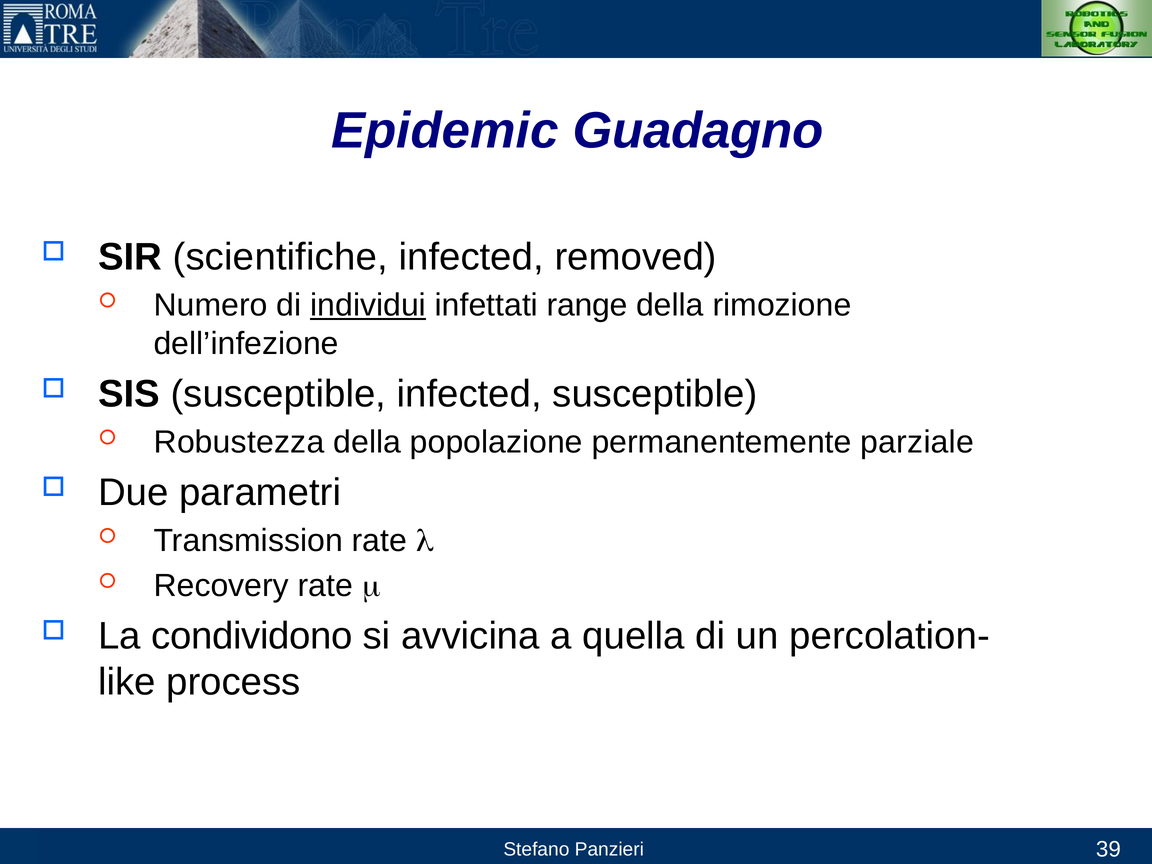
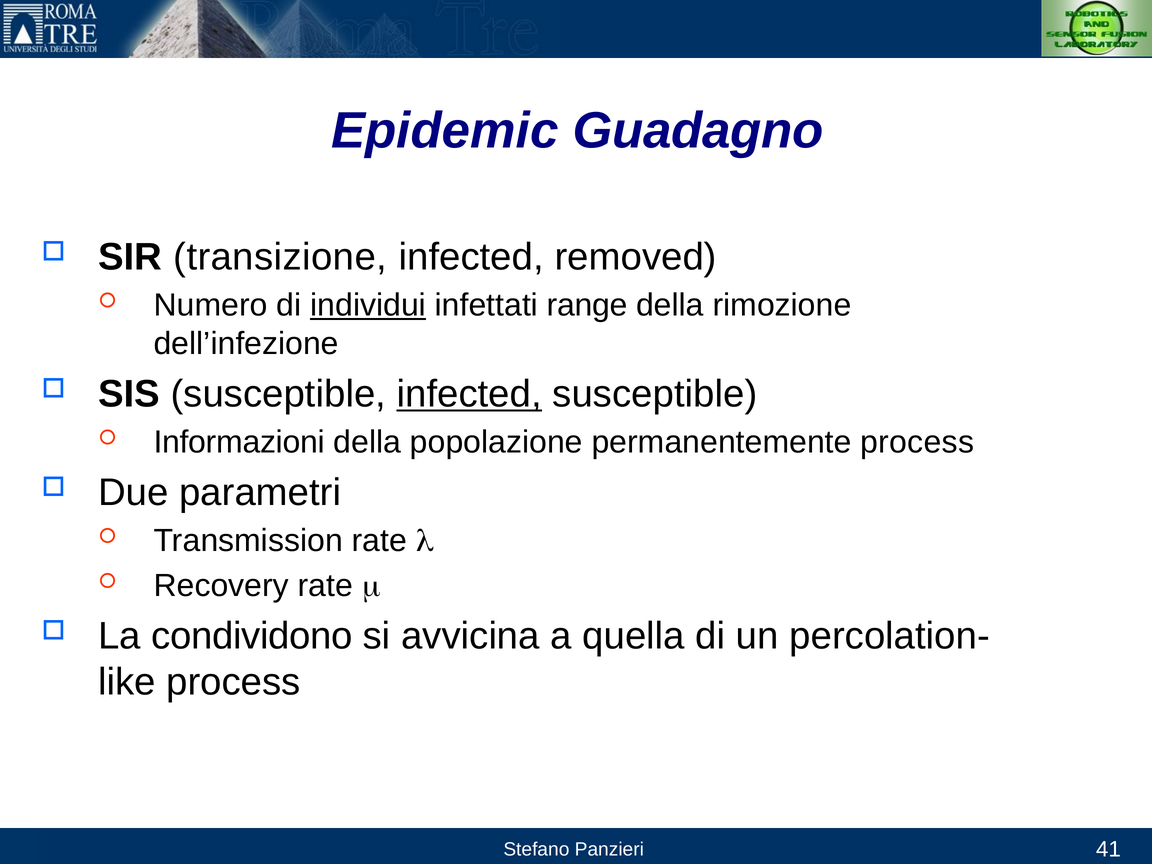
scientifiche: scientifiche -> transizione (280, 257)
infected underline: none -> present (469, 394)
Robustezza: Robustezza -> Informazioni (239, 442)
permanentemente parziale: parziale -> process (917, 442)
39: 39 -> 41 (1108, 849)
